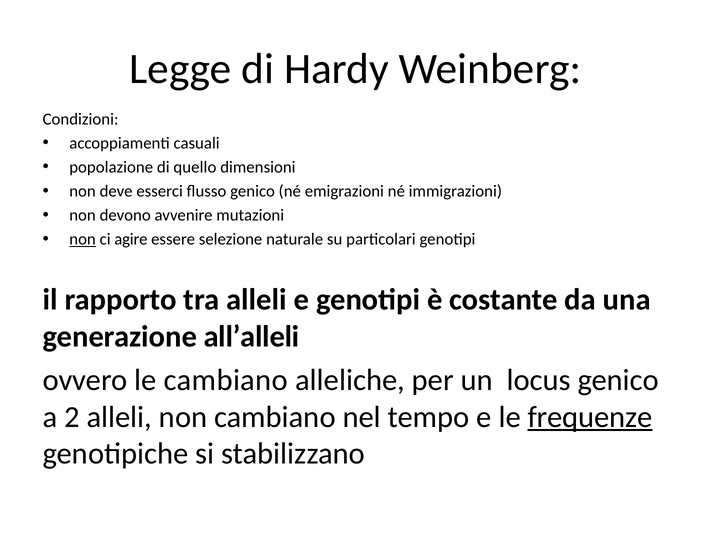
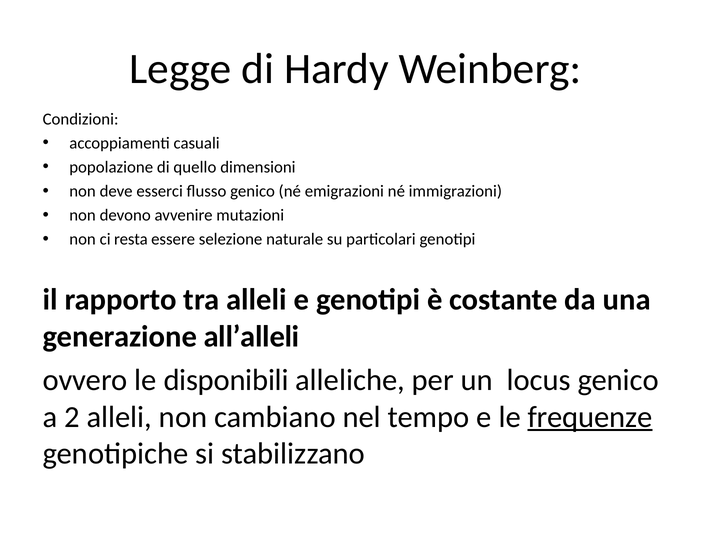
non underline: present -> none (83, 240)
agire: agire -> resta (131, 240)
le cambiano: cambiano -> disponibili (226, 380)
